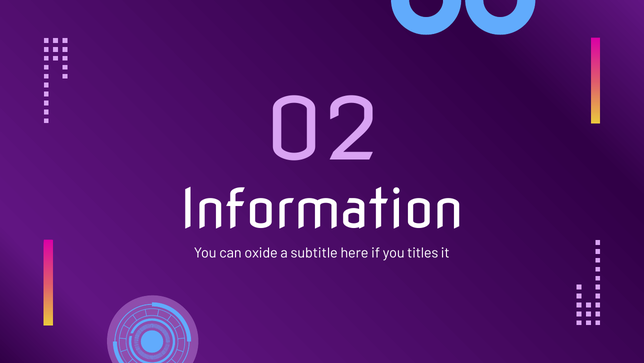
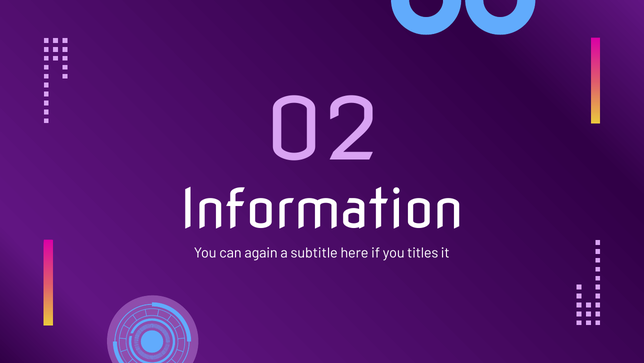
oxide: oxide -> again (261, 253)
